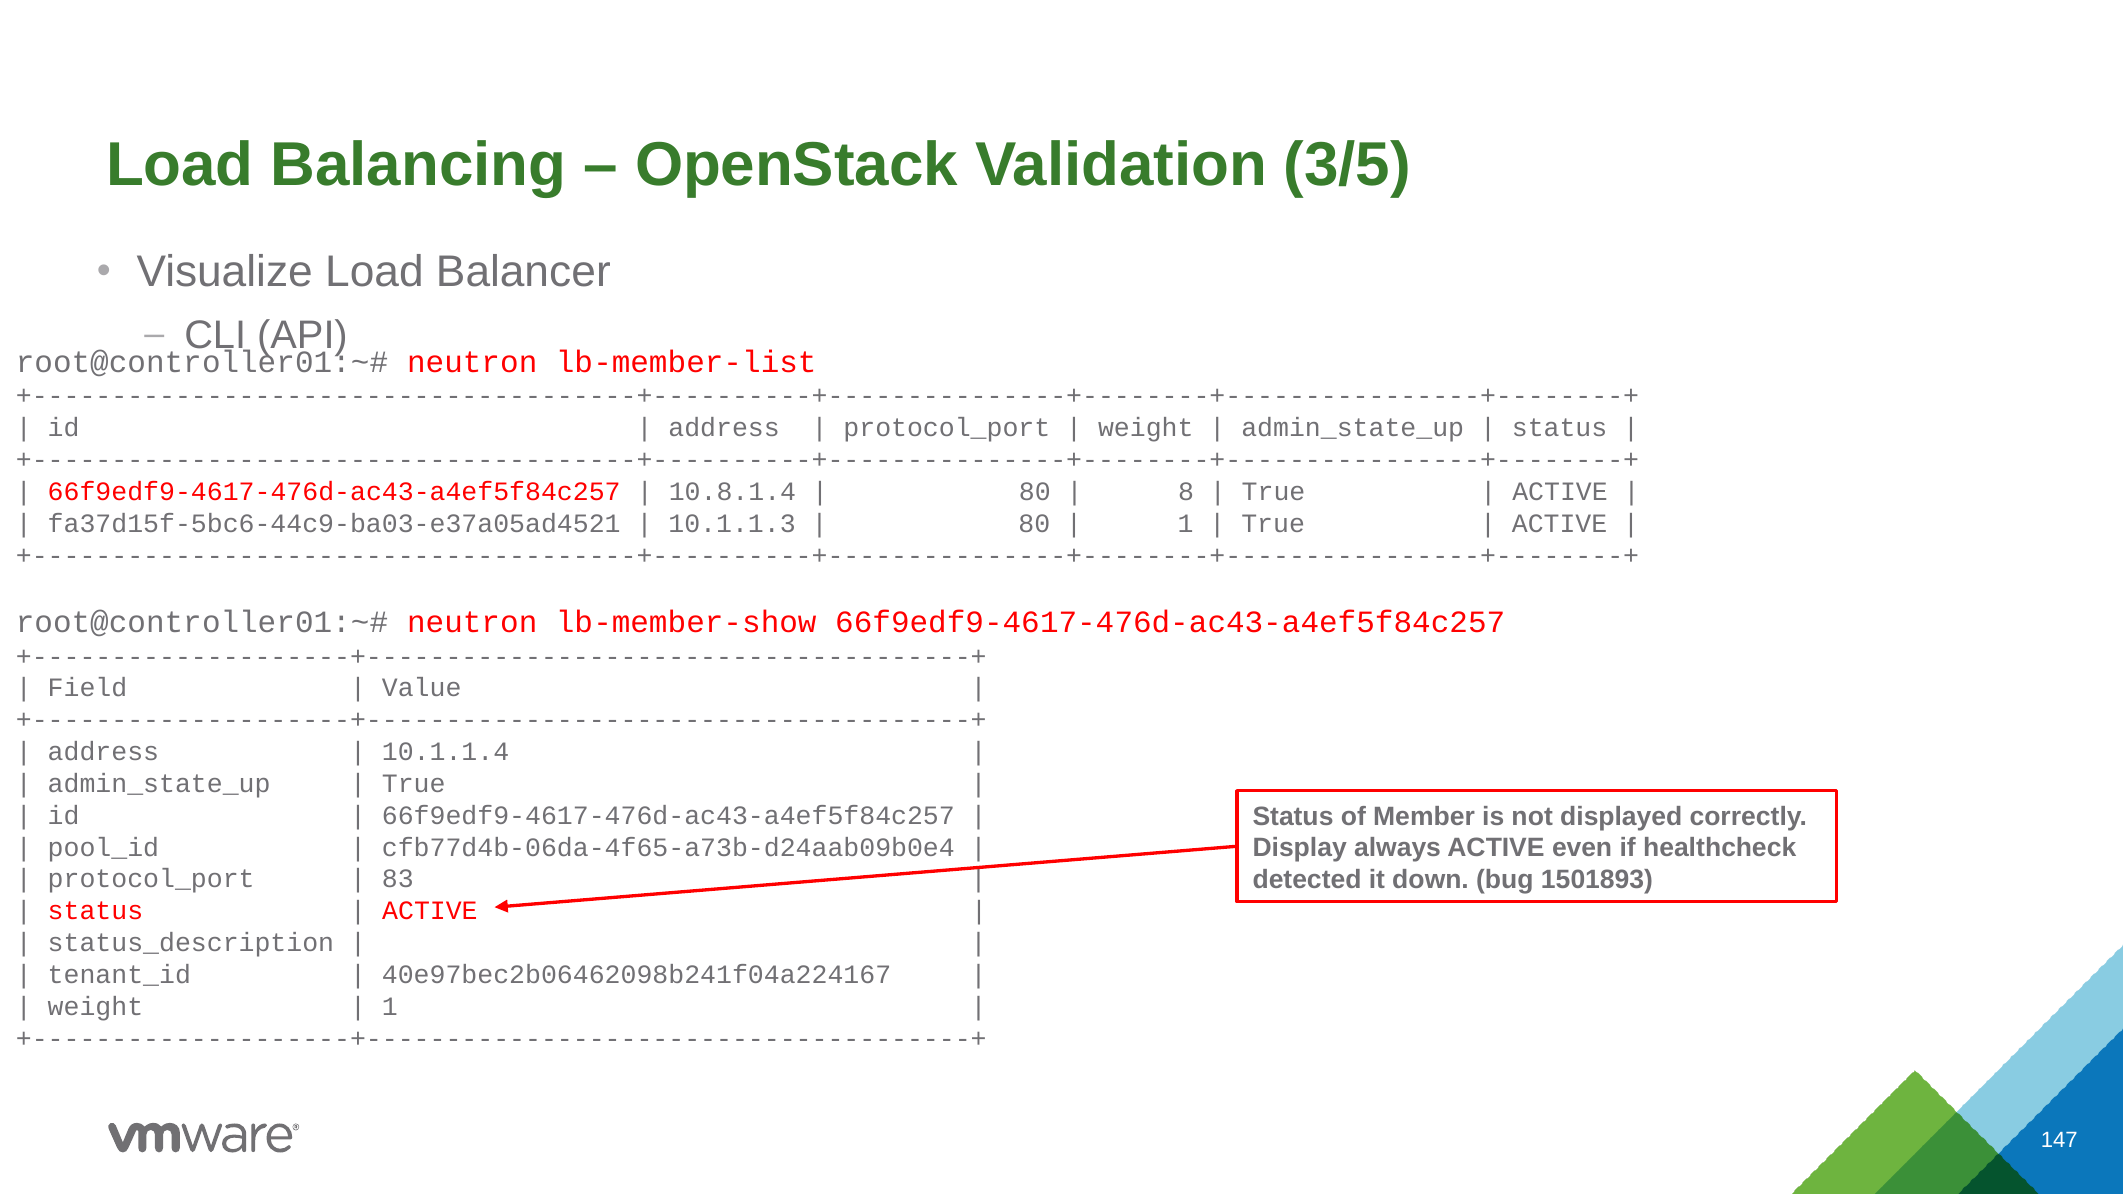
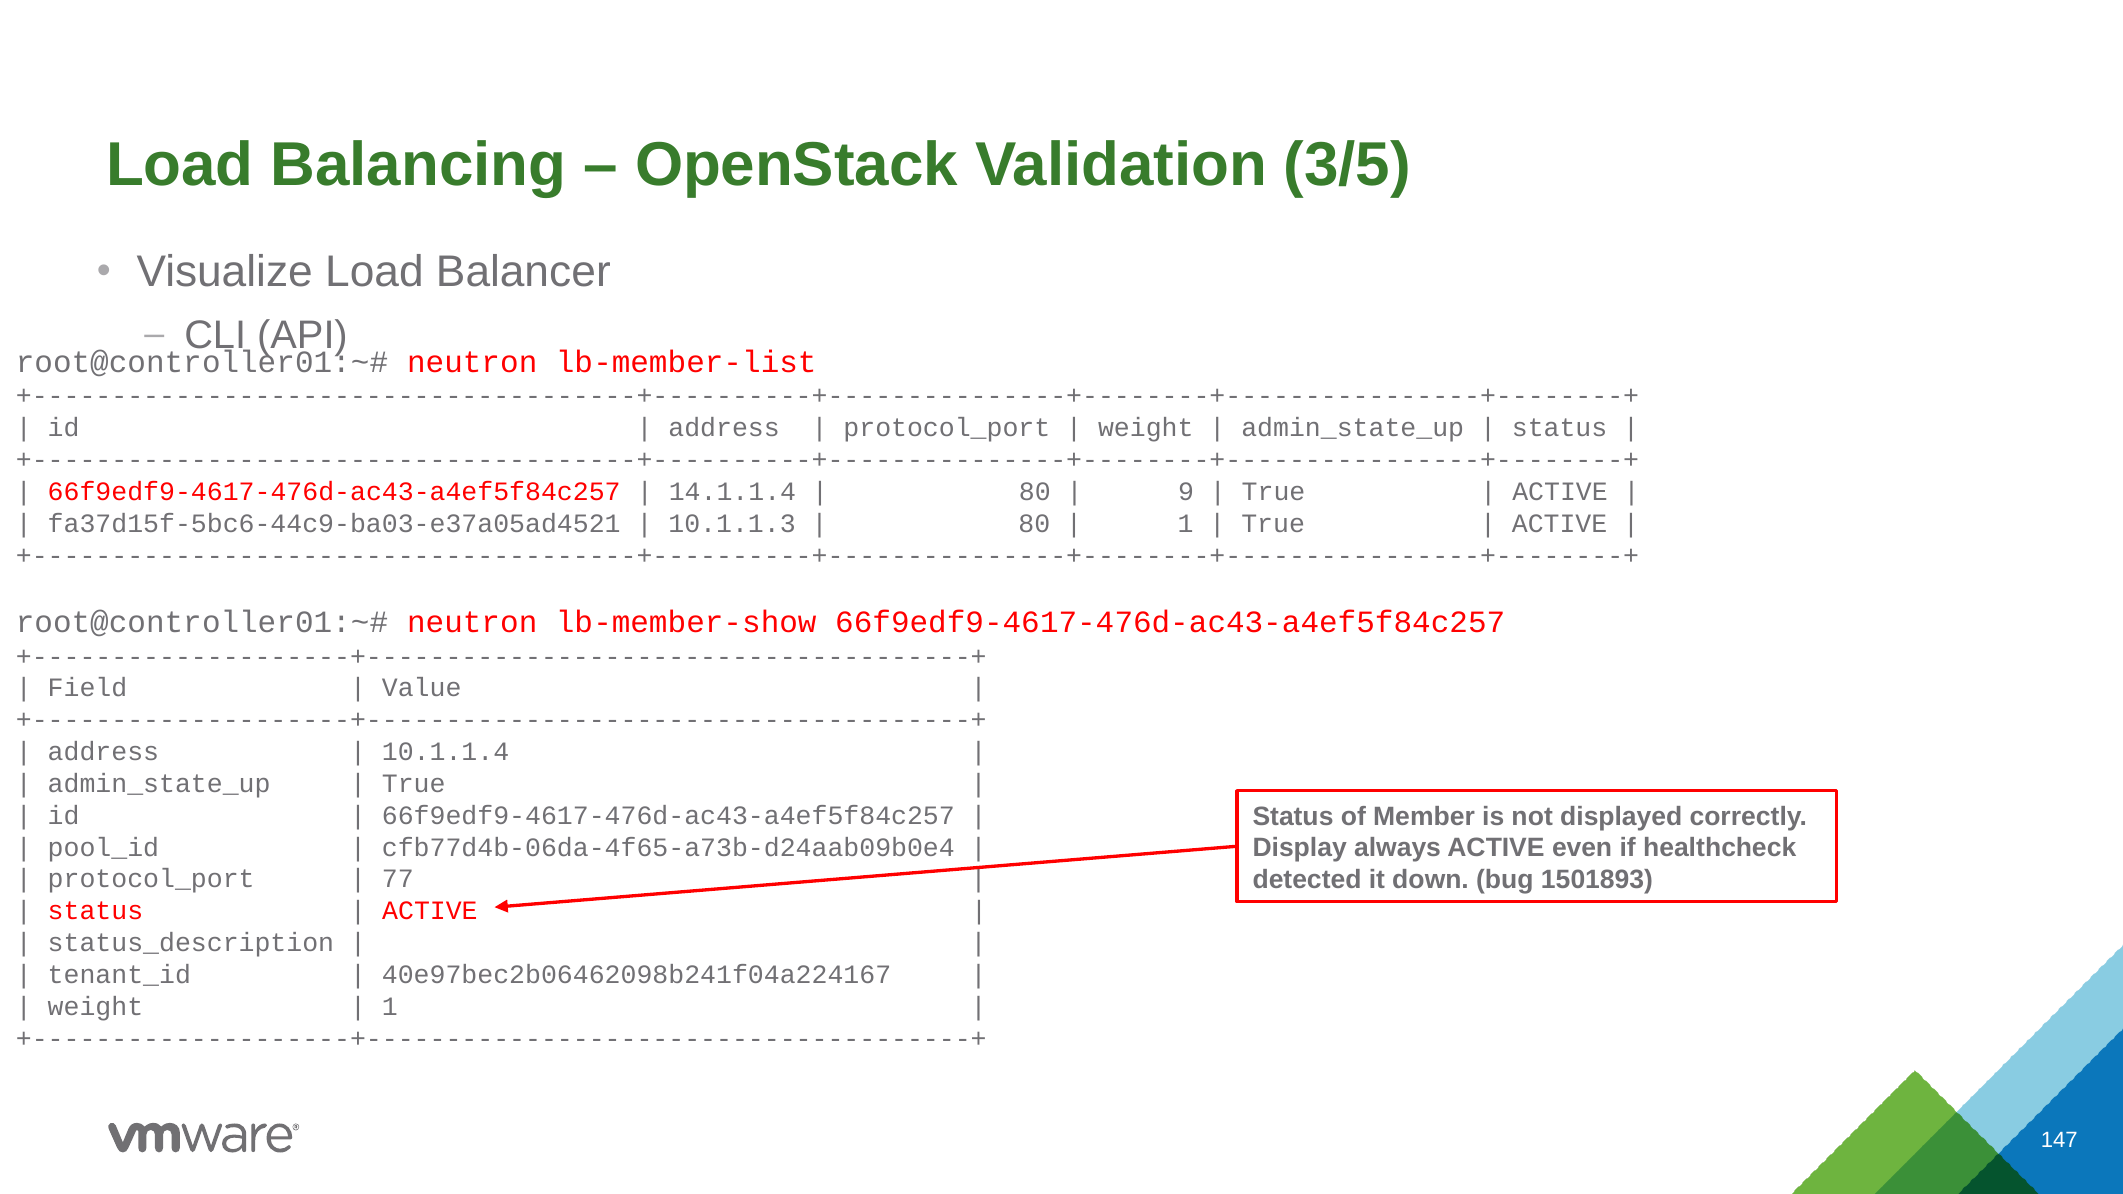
10.8.1.4: 10.8.1.4 -> 14.1.1.4 (732, 492)
8: 8 -> 9 (1186, 492)
83: 83 -> 77 (398, 879)
